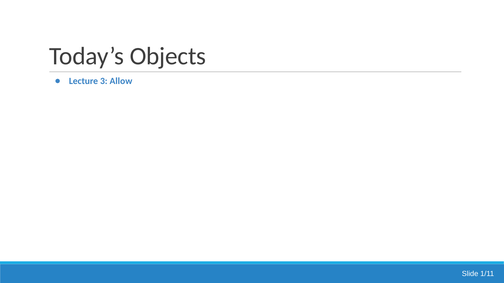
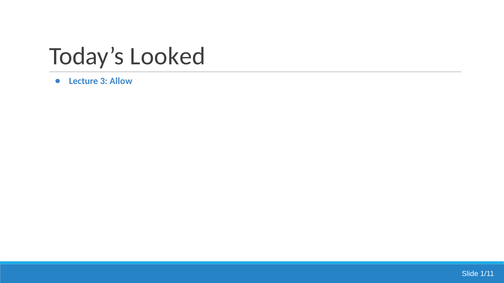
Objects: Objects -> Looked (168, 56)
